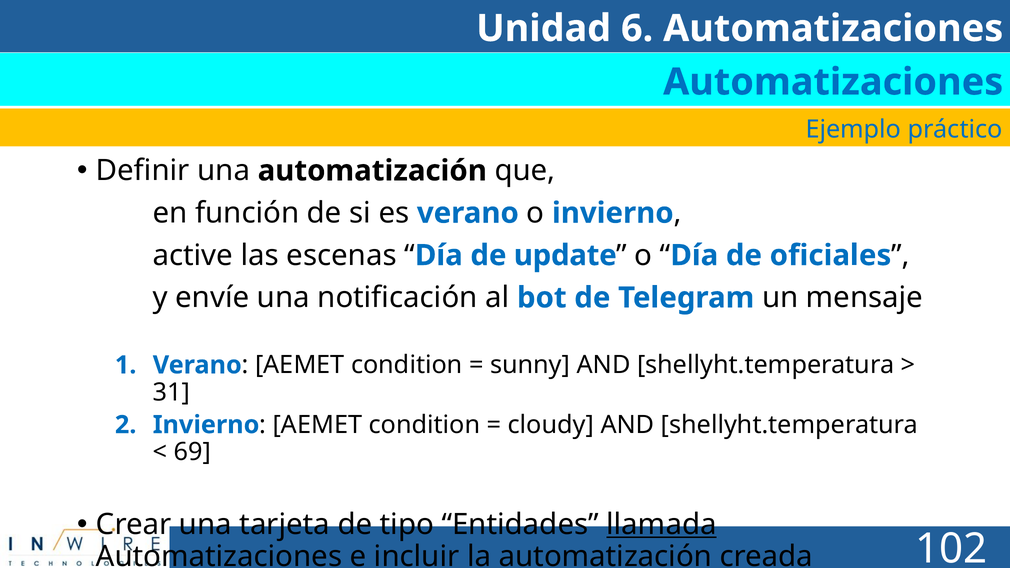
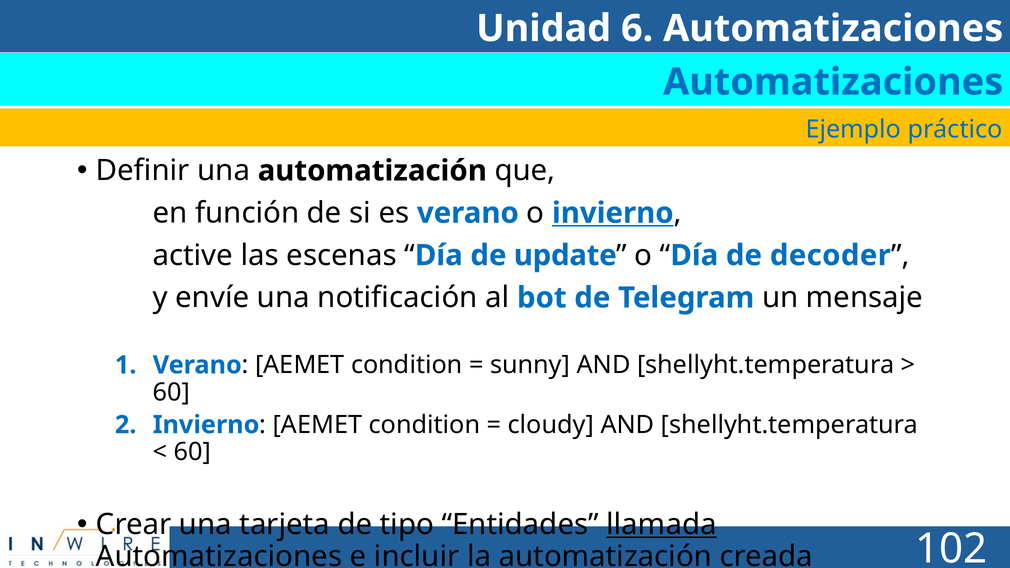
invierno underline: none -> present (613, 213)
oficiales: oficiales -> decoder (830, 255)
31: 31 -> 60 (171, 392)
69: 69 -> 60 (192, 452)
